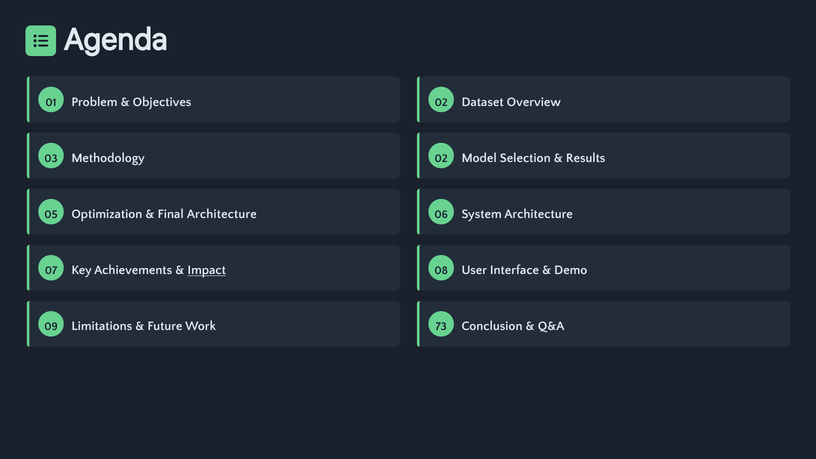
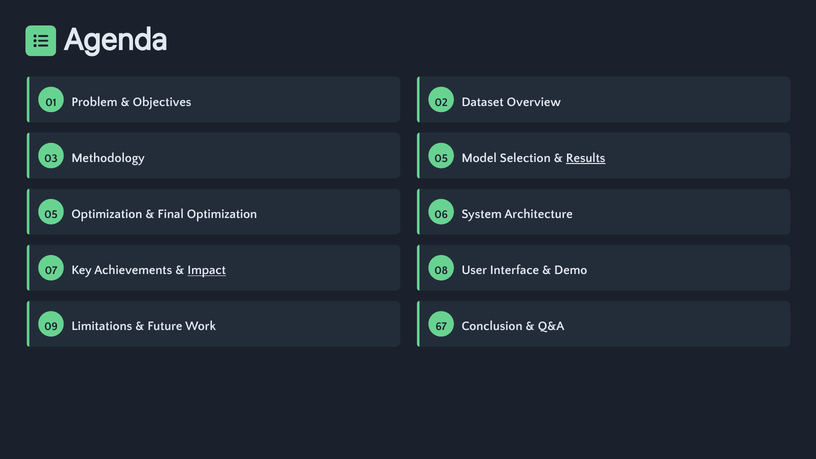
Methodology 02: 02 -> 05 (441, 158)
Results underline: none -> present (586, 158)
Final Architecture: Architecture -> Optimization (222, 214)
73: 73 -> 67 (441, 327)
